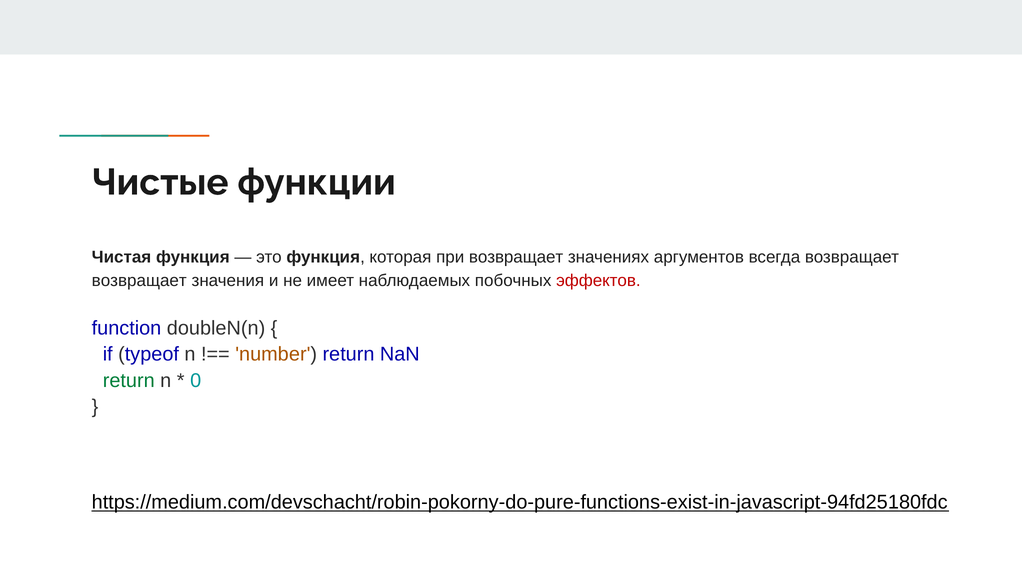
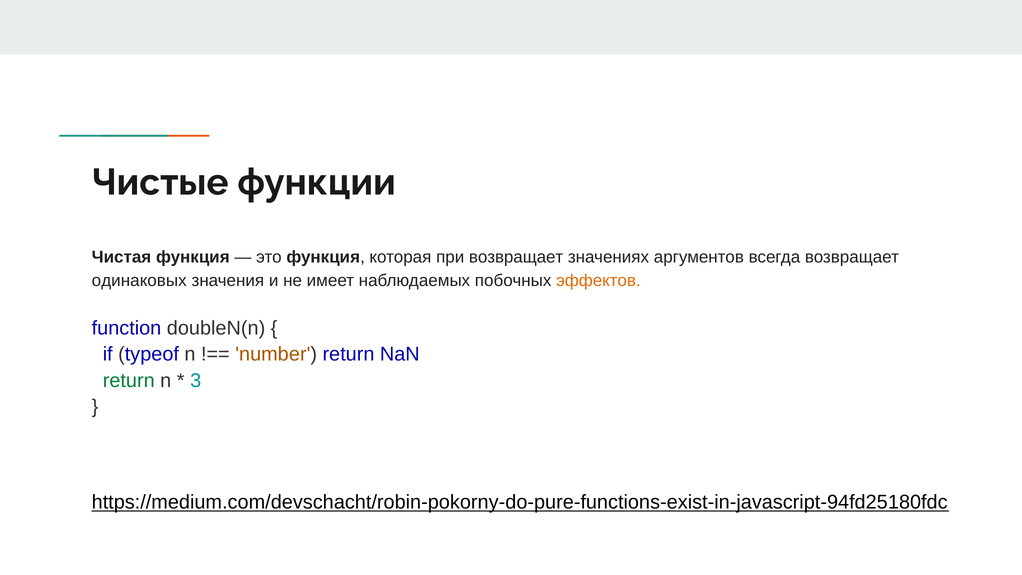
возвращает: возвращает -> одинаковых (139, 281)
эффектов colour: red -> orange (598, 281)
0: 0 -> 3 (196, 380)
